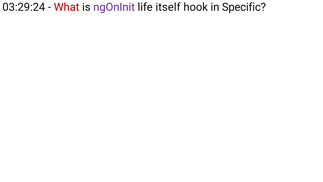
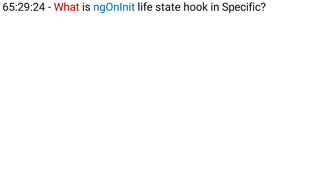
03:29:24: 03:29:24 -> 65:29:24 (24, 7)
ngOnInit colour: purple -> blue (114, 7)
itself: itself -> state (168, 7)
